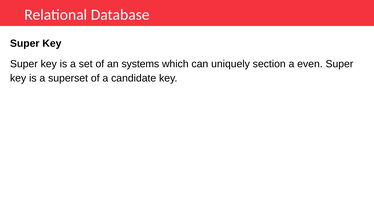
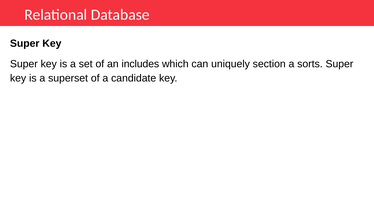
systems: systems -> includes (140, 64)
even: even -> sorts (310, 64)
